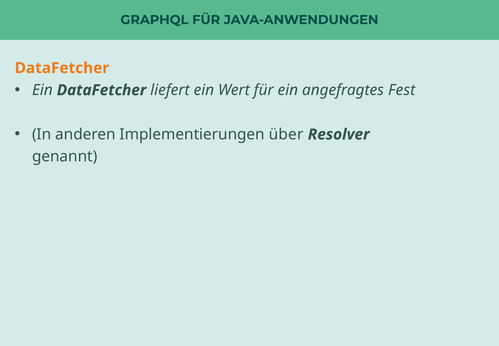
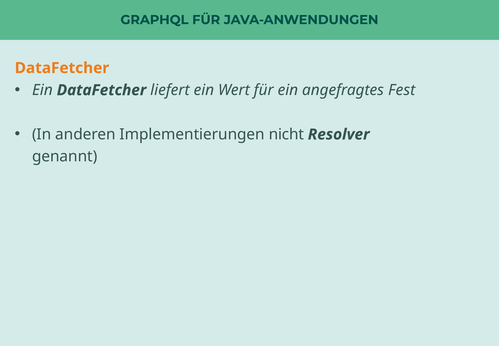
über: über -> nicht (286, 134)
